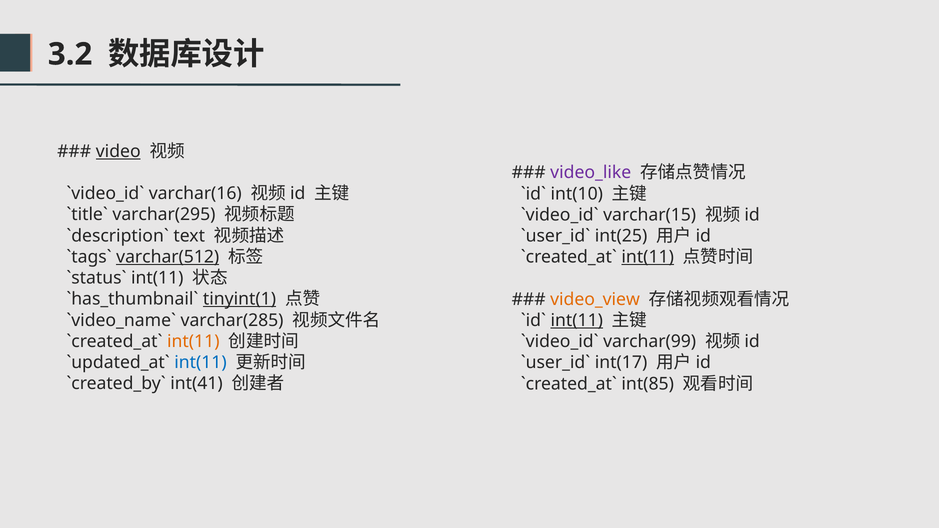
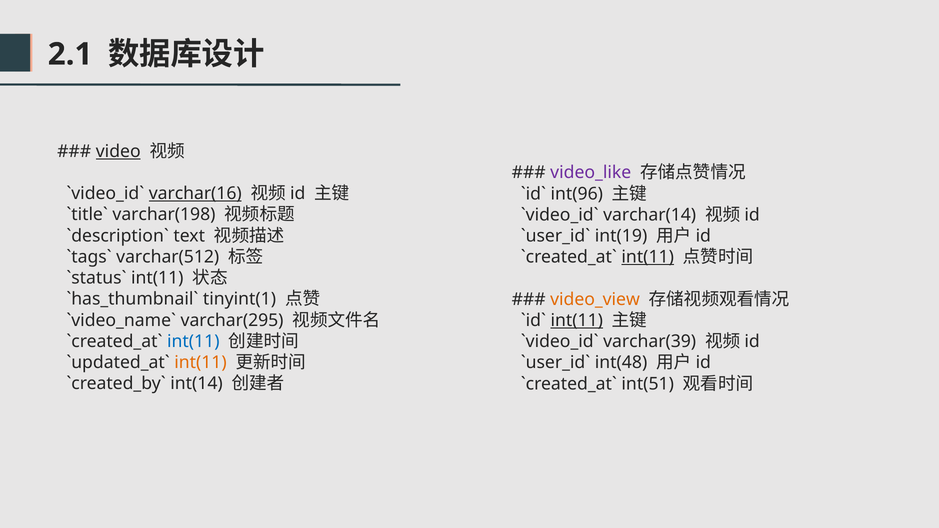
3.2: 3.2 -> 2.1 (70, 54)
varchar(16 underline: none -> present (195, 194)
int(10: int(10 -> int(96 (577, 194)
varchar(295: varchar(295 -> varchar(198 (164, 215)
varchar(15: varchar(15 -> varchar(14 (650, 215)
int(25: int(25 -> int(19 (621, 236)
varchar(512 underline: present -> none (168, 257)
tinyint(1 underline: present -> none (239, 299)
varchar(285: varchar(285 -> varchar(295 (232, 320)
int(11 colour: orange -> blue (193, 341)
varchar(99: varchar(99 -> varchar(39 (650, 342)
int(11 colour: blue -> orange (201, 363)
int(17: int(17 -> int(48 (621, 363)
int(41: int(41 -> int(14 (197, 384)
int(85: int(85 -> int(51 (648, 384)
